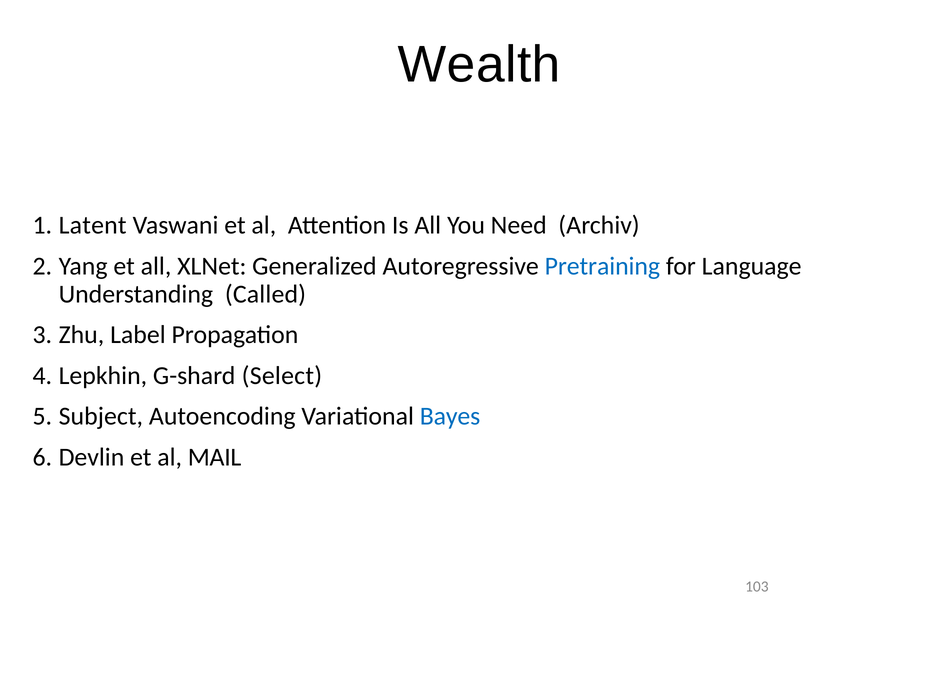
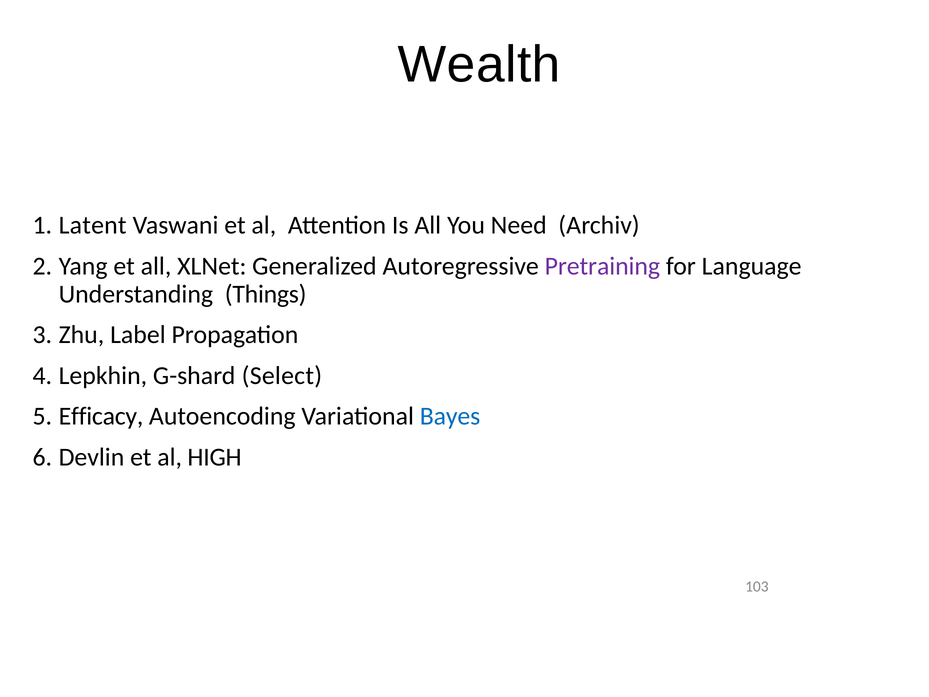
Pretraining colour: blue -> purple (602, 266)
Called: Called -> Things (266, 294)
Subject: Subject -> Efficacy (101, 416)
MAIL: MAIL -> HIGH (215, 457)
